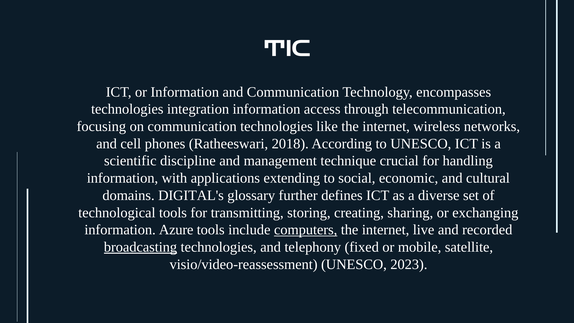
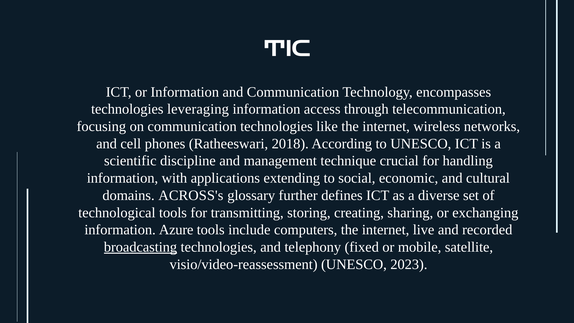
integration: integration -> leveraging (198, 109)
DIGITAL's: DIGITAL's -> ACROSS's (191, 195)
computers underline: present -> none (306, 230)
